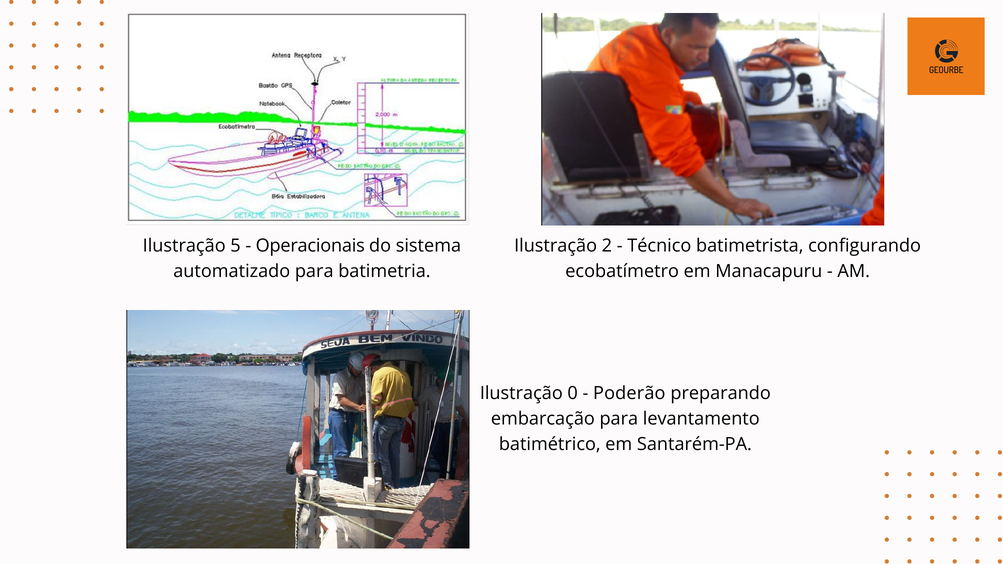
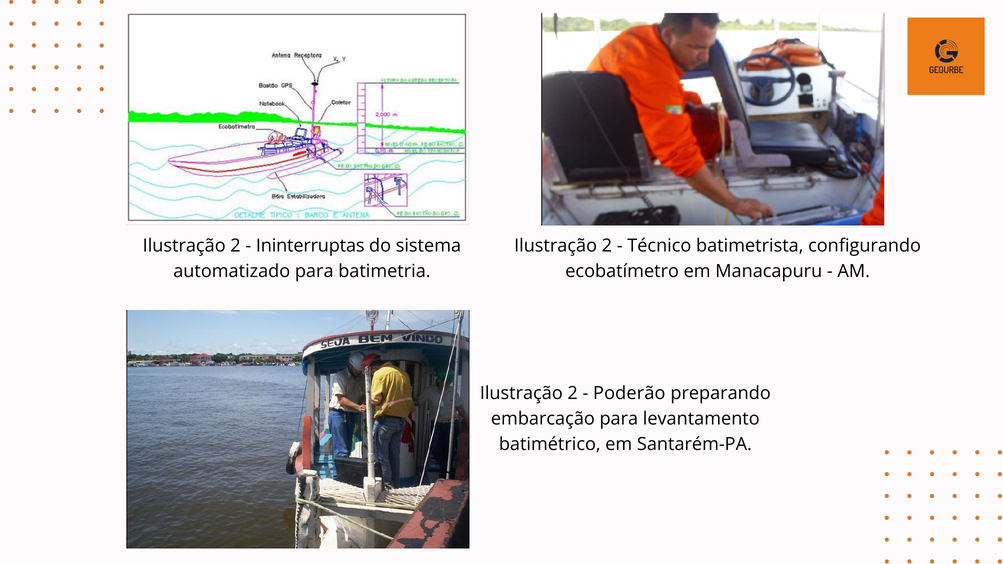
5: 5 -> 2 (235, 246)
Operacionais: Operacionais -> Ininterruptas (310, 246)
0: 0 -> 2 (573, 394)
